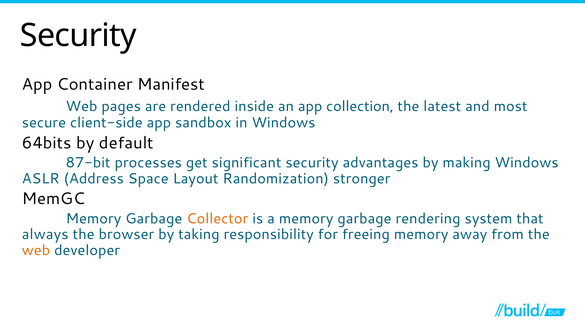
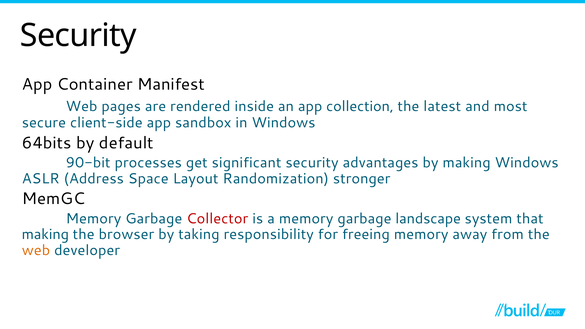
87-bit: 87-bit -> 90-bit (88, 163)
Collector colour: orange -> red (217, 219)
rendering: rendering -> landscape (428, 219)
always: always -> making (45, 234)
